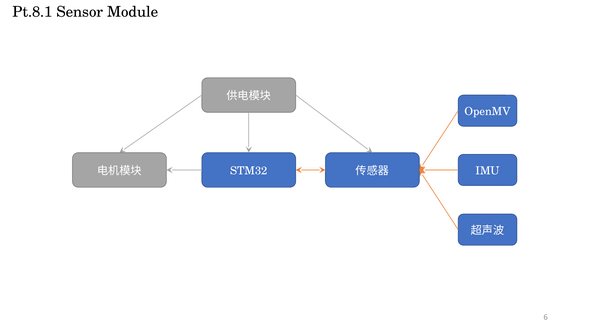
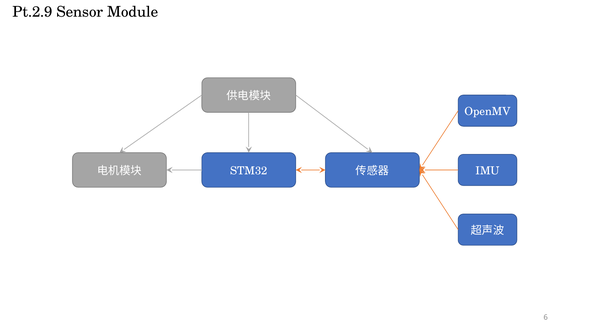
Pt.8.1: Pt.8.1 -> Pt.2.9 (32, 12)
